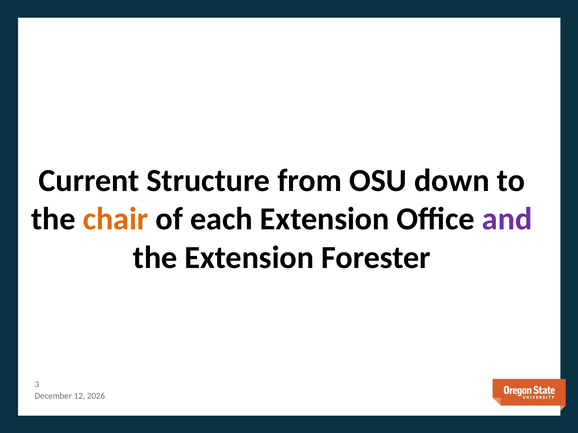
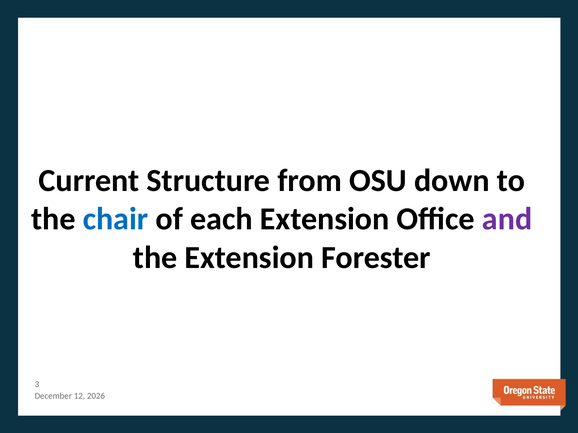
chair colour: orange -> blue (116, 219)
